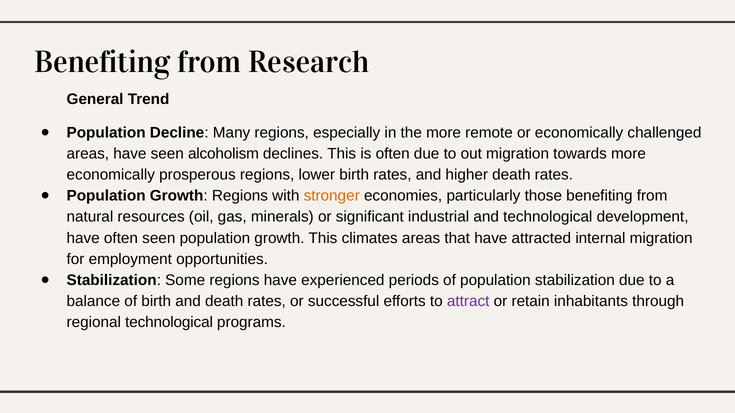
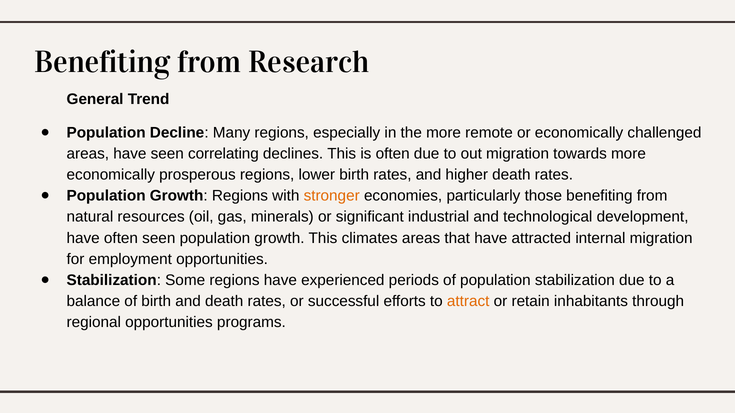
alcoholism: alcoholism -> correlating (223, 154)
attract colour: purple -> orange (468, 302)
regional technological: technological -> opportunities (169, 323)
